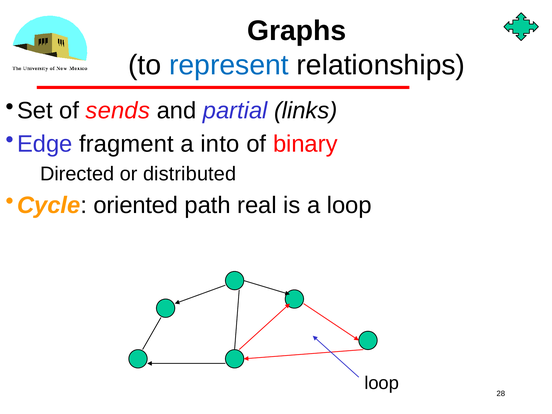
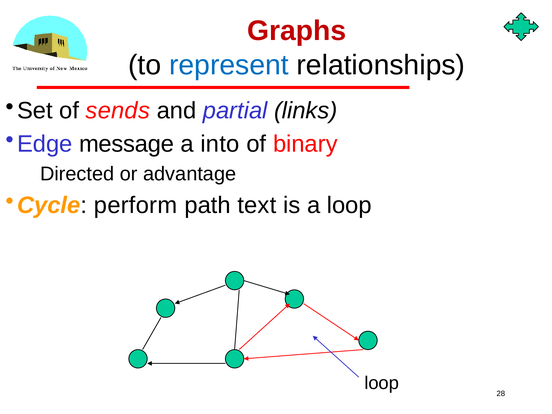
Graphs colour: black -> red (297, 31)
fragment: fragment -> message (127, 144)
distributed: distributed -> advantage (190, 174)
oriented: oriented -> perform (136, 205)
real: real -> text (257, 205)
